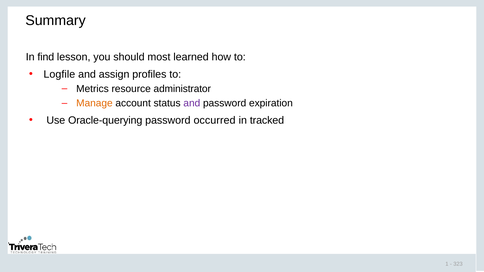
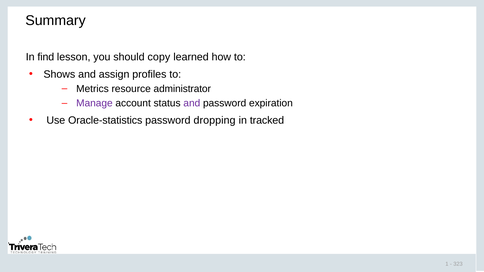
most: most -> copy (159, 57)
Logfile: Logfile -> Shows (59, 74)
Manage colour: orange -> purple (94, 103)
Oracle-querying: Oracle-querying -> Oracle-statistics (105, 120)
occurred: occurred -> dropping (215, 120)
